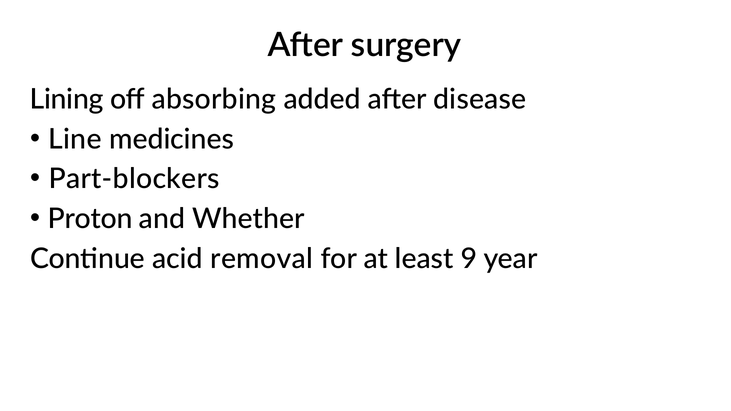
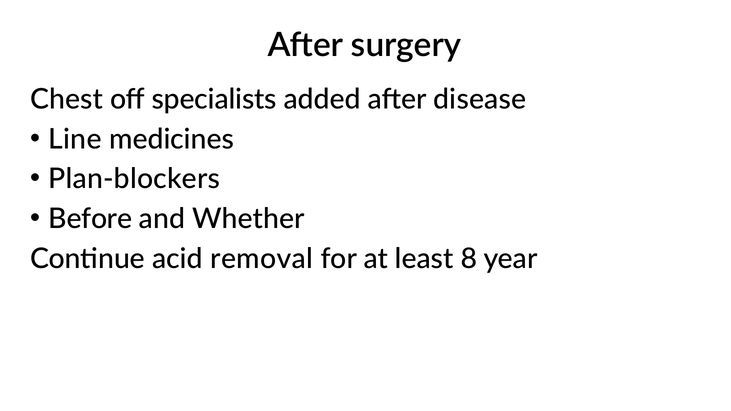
Lining: Lining -> Chest (66, 99)
absorbing: absorbing -> specialists (214, 99)
Part-blockers: Part-blockers -> Plan-blockers (134, 179)
Proton: Proton -> Before (90, 219)
9: 9 -> 8 (469, 259)
